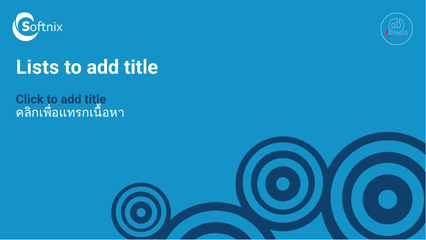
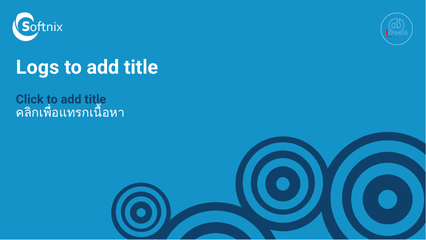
Lists: Lists -> Logs (38, 67)
